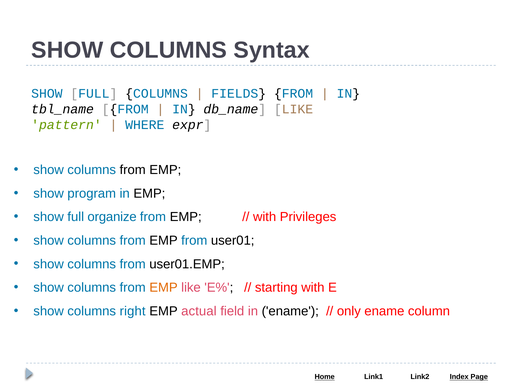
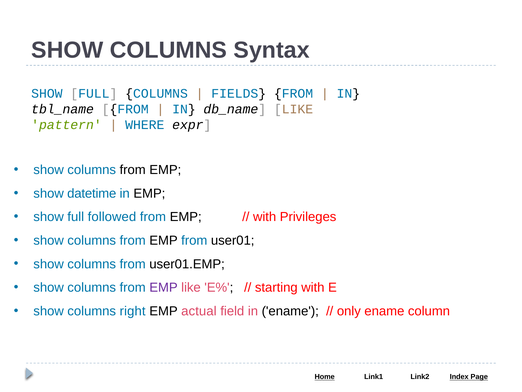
program: program -> datetime (92, 193)
organize: organize -> followed (112, 217)
EMP colour: orange -> purple (164, 287)
